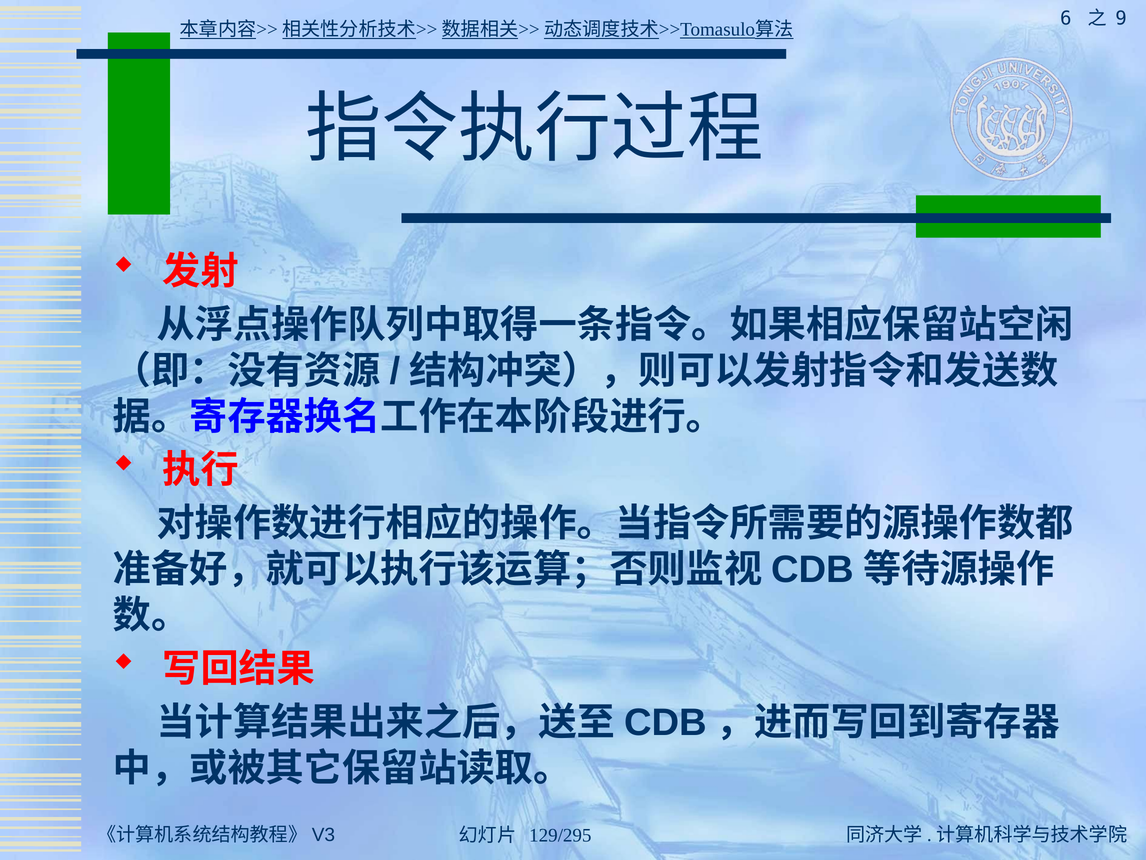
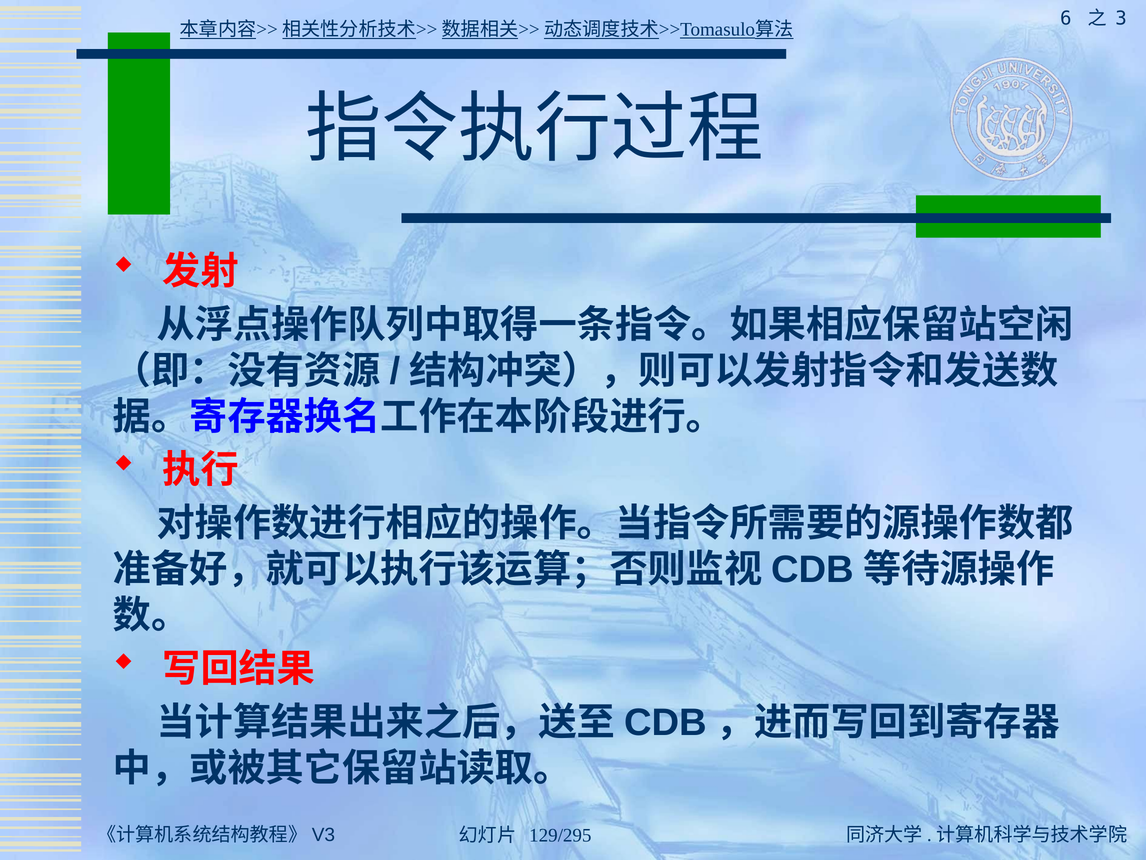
9: 9 -> 3 (1121, 19)
